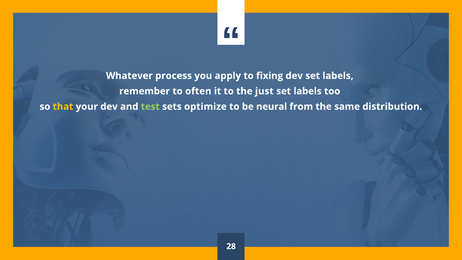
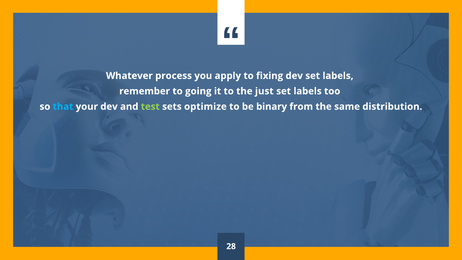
often: often -> going (198, 91)
that colour: yellow -> light blue (63, 107)
neural: neural -> binary (272, 107)
